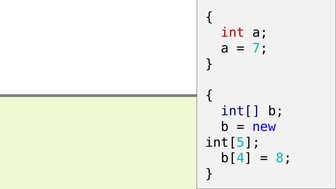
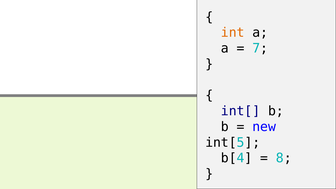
int colour: red -> orange (233, 33)
